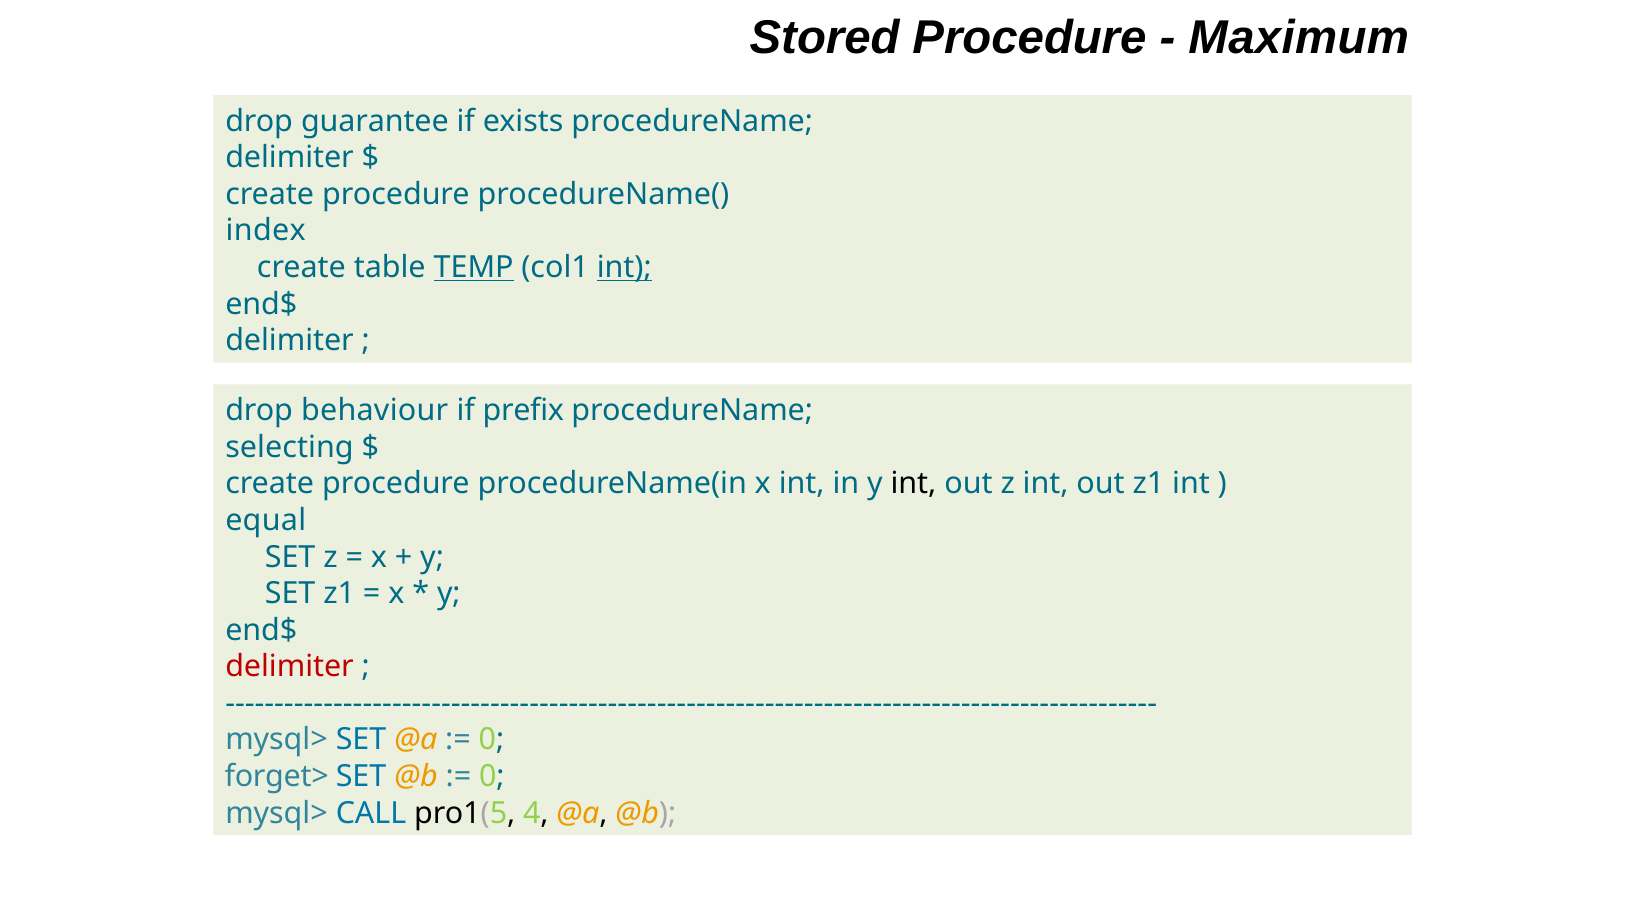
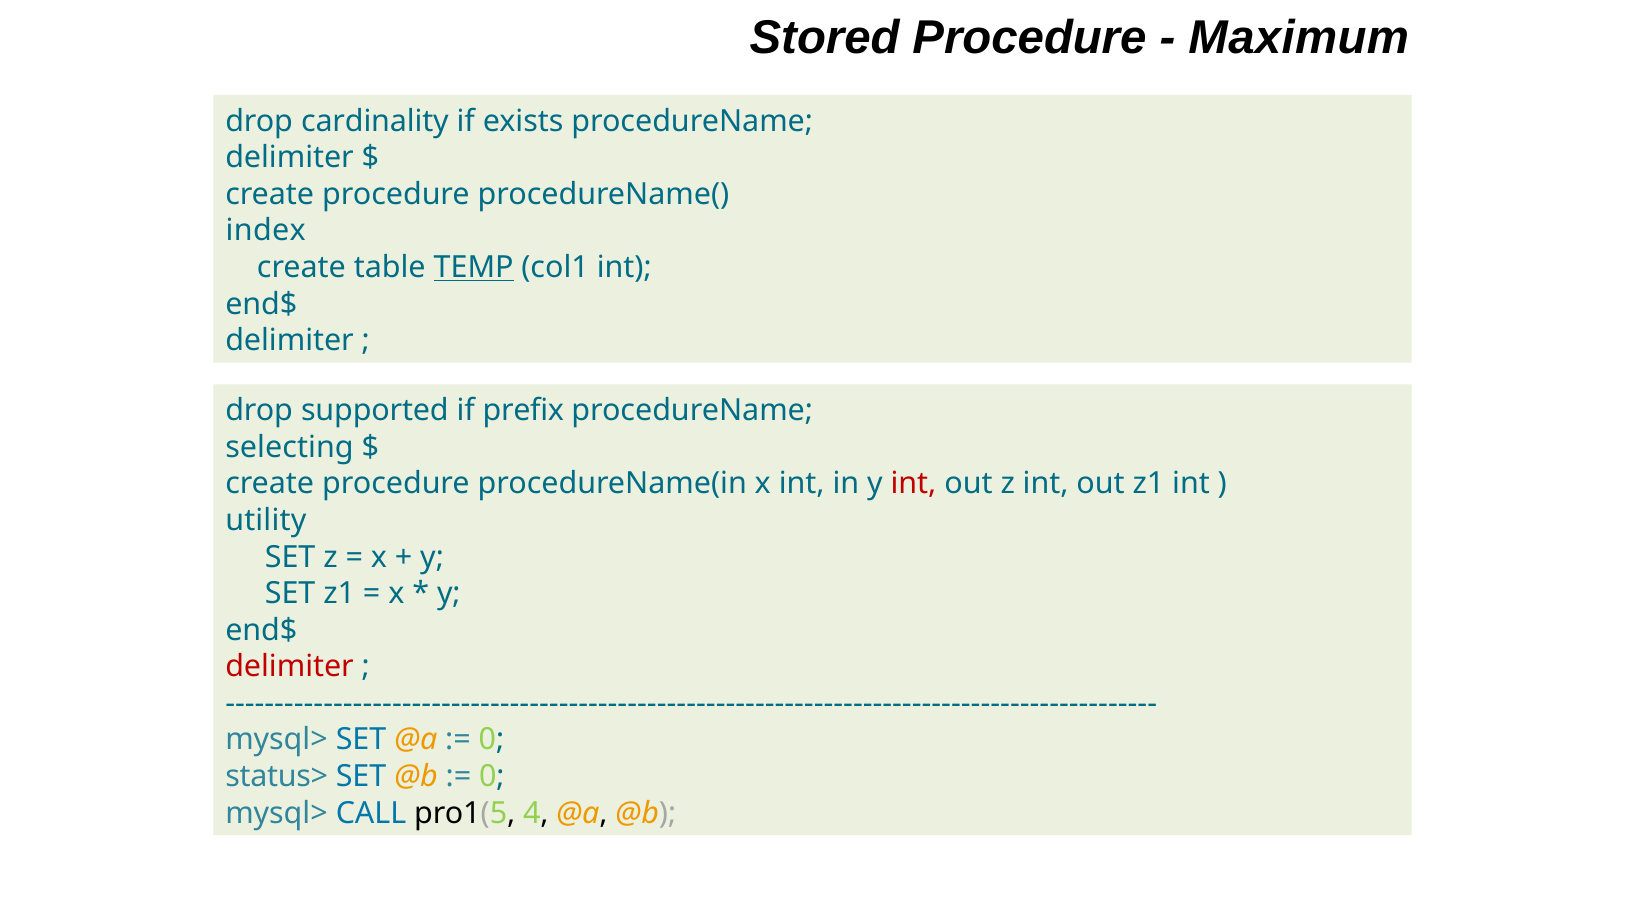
guarantee: guarantee -> cardinality (375, 121)
int underline: present -> none (624, 268)
behaviour: behaviour -> supported (375, 411)
int colour: black -> red (913, 484)
equal: equal -> utility (266, 521)
forget>: forget> -> status> (277, 777)
